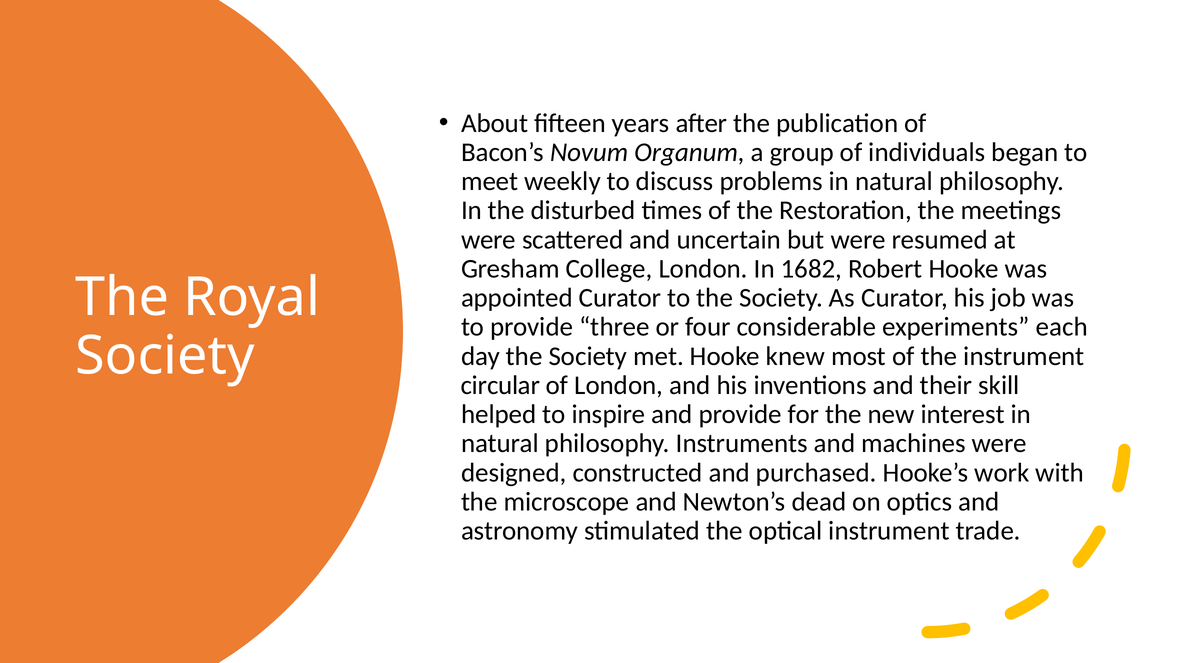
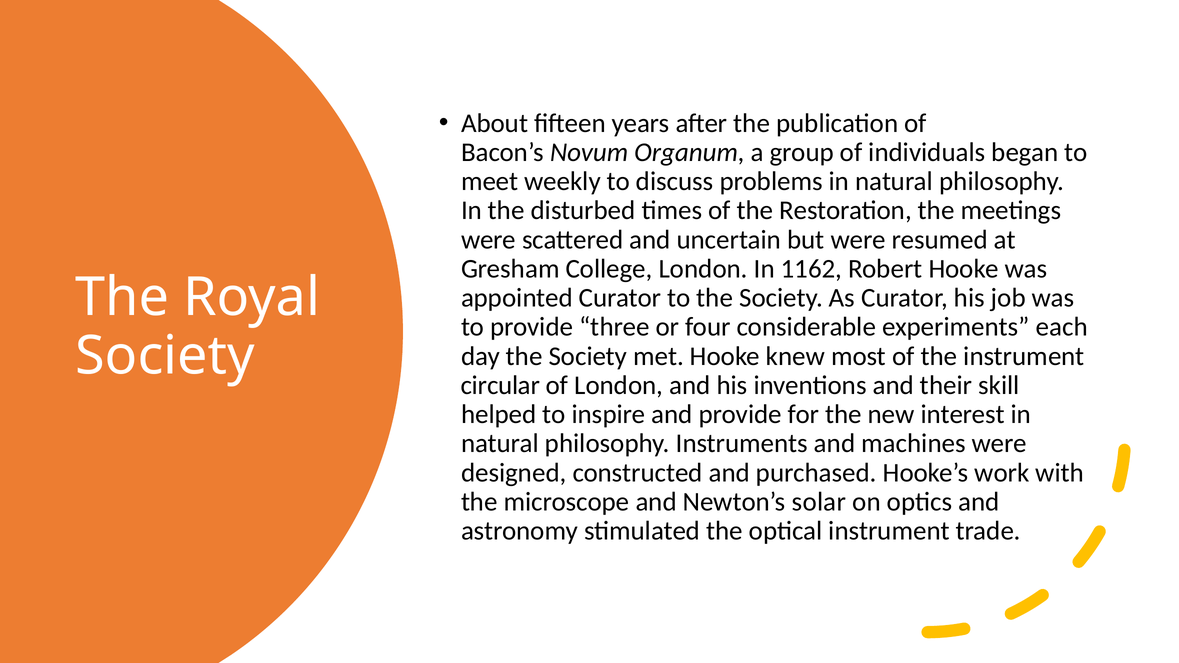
1682: 1682 -> 1162 (811, 269)
dead: dead -> solar (819, 502)
